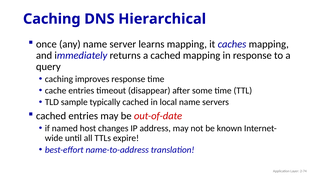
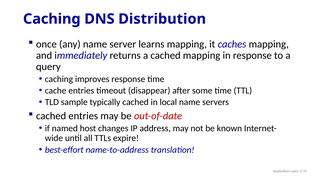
Hierarchical: Hierarchical -> Distribution (162, 19)
